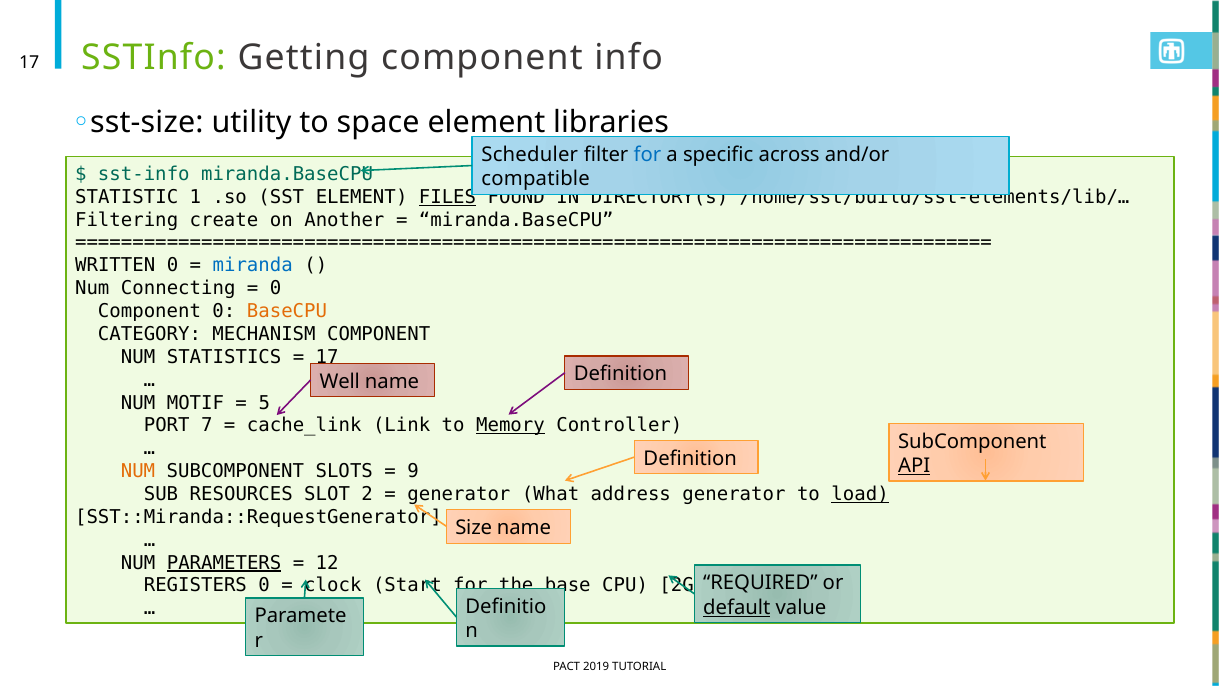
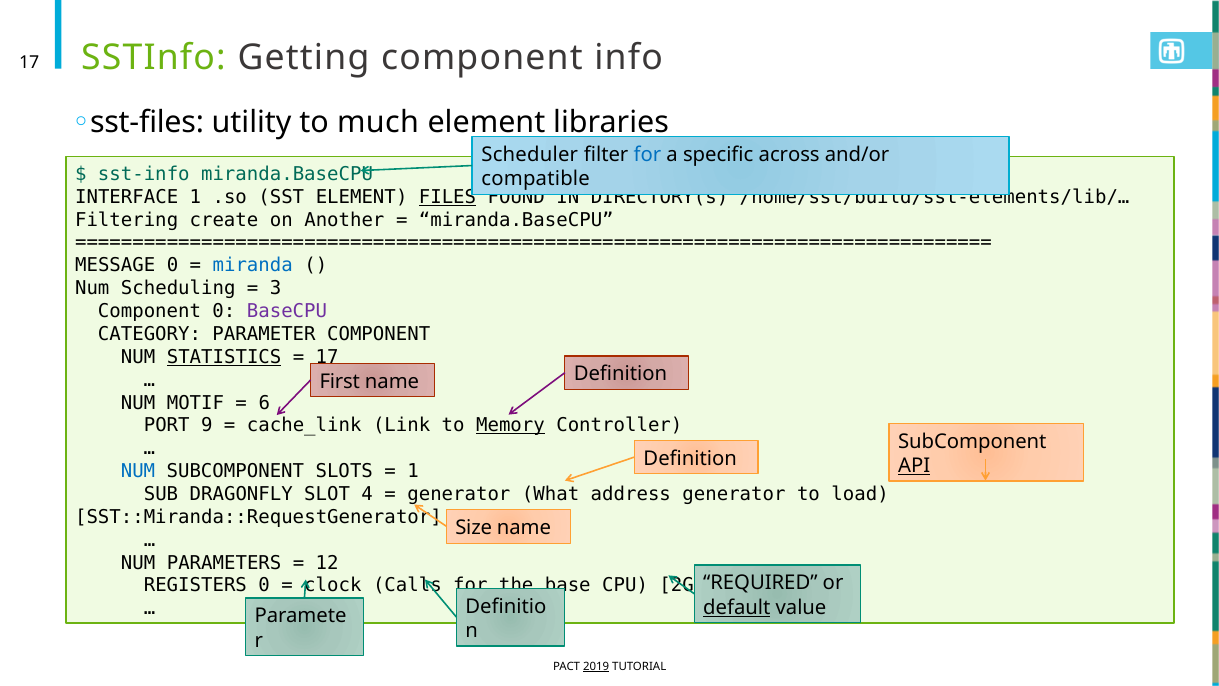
sst-size: sst-size -> sst-files (147, 122)
space: space -> much (378, 122)
STATISTIC: STATISTIC -> INTERFACE (127, 197)
WRITTEN: WRITTEN -> MESSAGE (115, 265)
Connecting: Connecting -> Scheduling (178, 288)
0: 0 -> 3 (276, 288)
BaseCPU colour: orange -> purple (287, 311)
MECHANISM: MECHANISM -> PARAMETER (264, 334)
STATISTICS underline: none -> present (224, 357)
Well: Well -> First (340, 381)
5: 5 -> 6 (264, 403)
7: 7 -> 9 (207, 425)
NUM colour: orange -> blue (138, 471)
9: 9 -> 1 (413, 471)
RESOURCES: RESOURCES -> DRAGONFLY (241, 494)
2: 2 -> 4 (367, 494)
load underline: present -> none (860, 494)
PARAMETERS underline: present -> none (224, 563)
Start: Start -> Calls (407, 585)
2019 underline: none -> present (596, 667)
